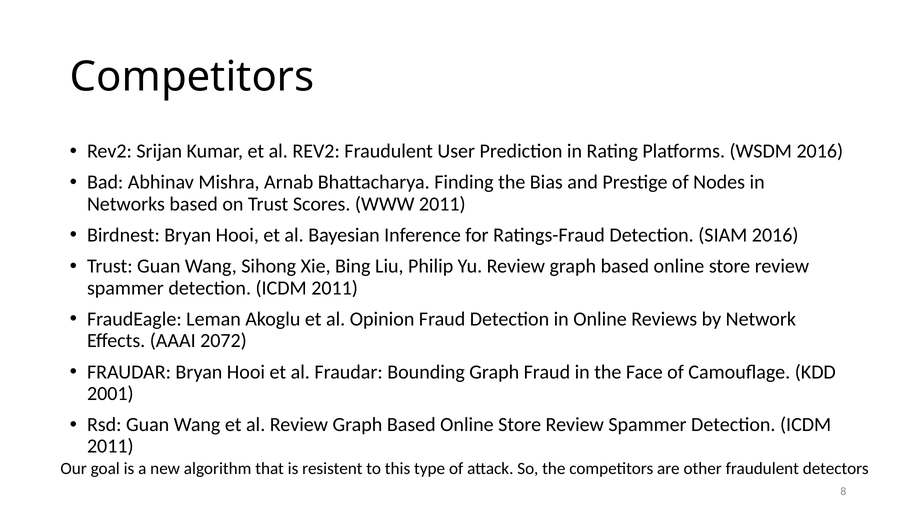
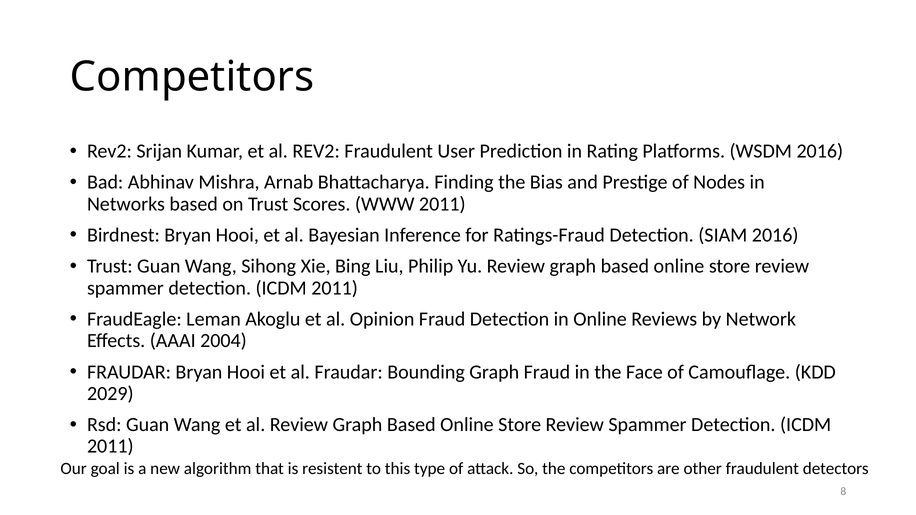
2072: 2072 -> 2004 (224, 341)
2001: 2001 -> 2029 (110, 394)
